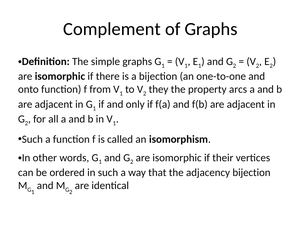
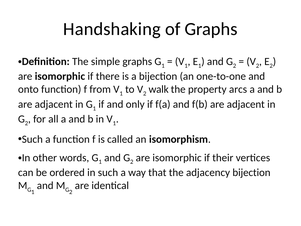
Complement: Complement -> Handshaking (112, 29)
they: they -> walk (159, 89)
